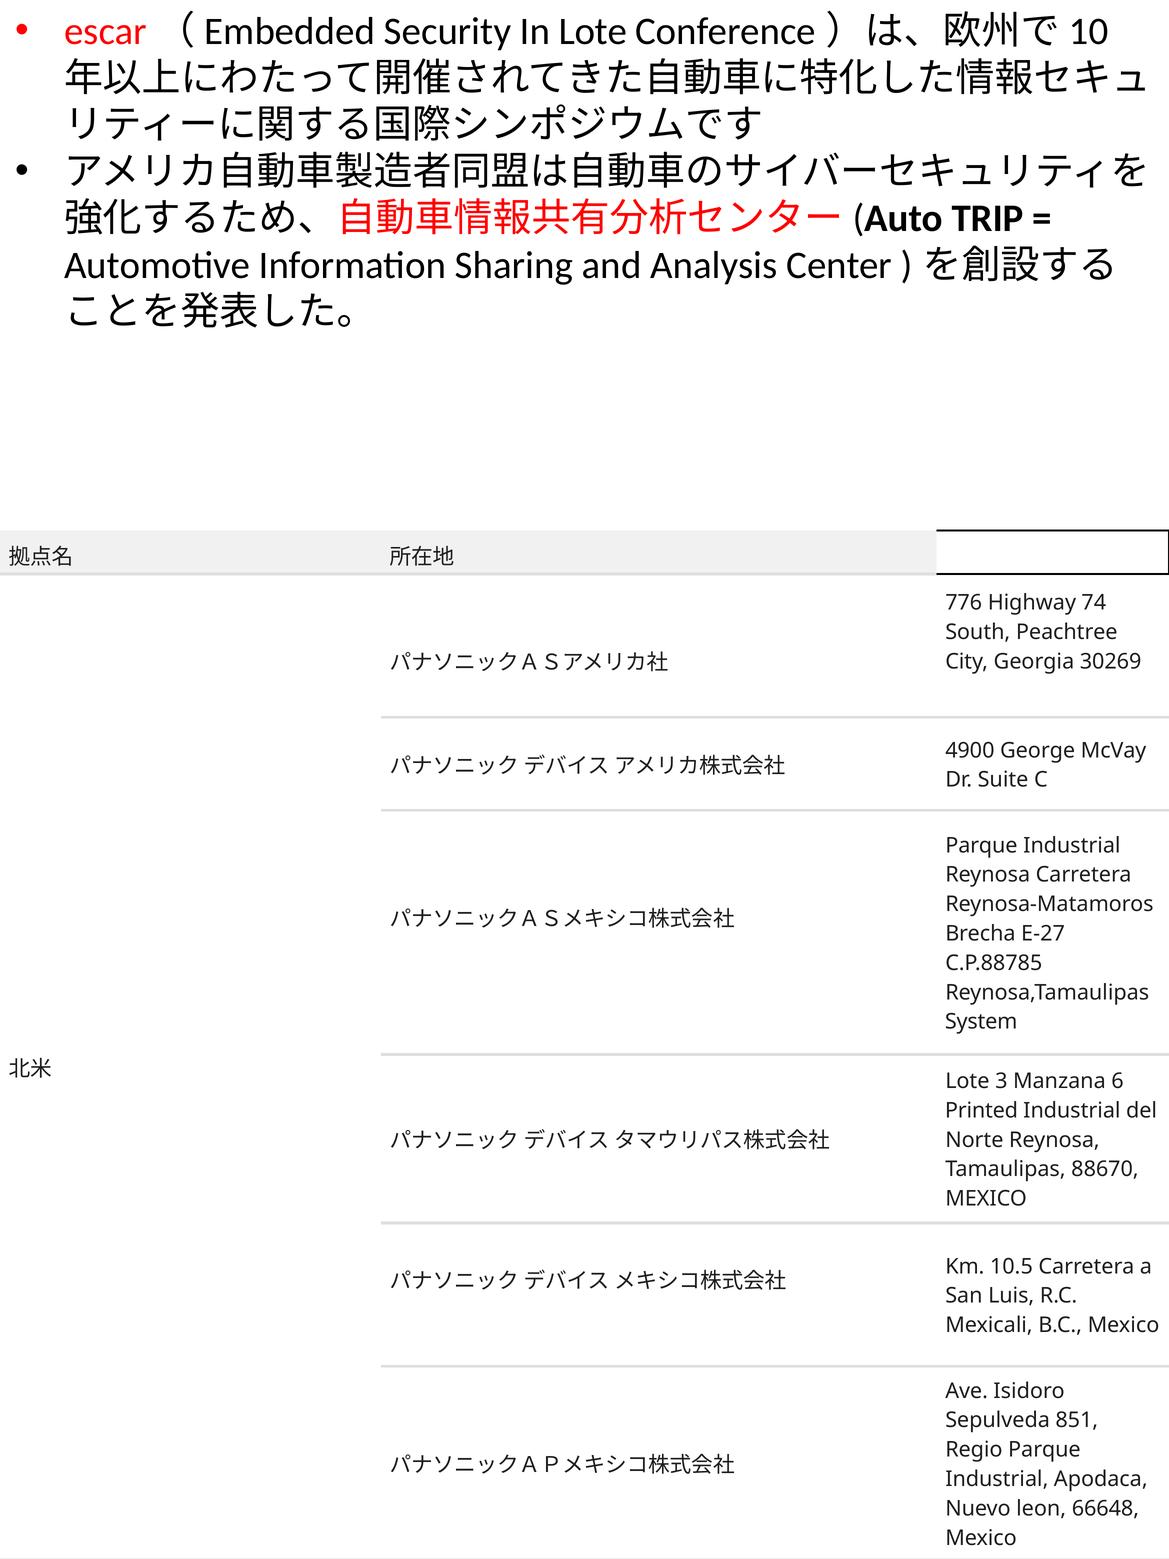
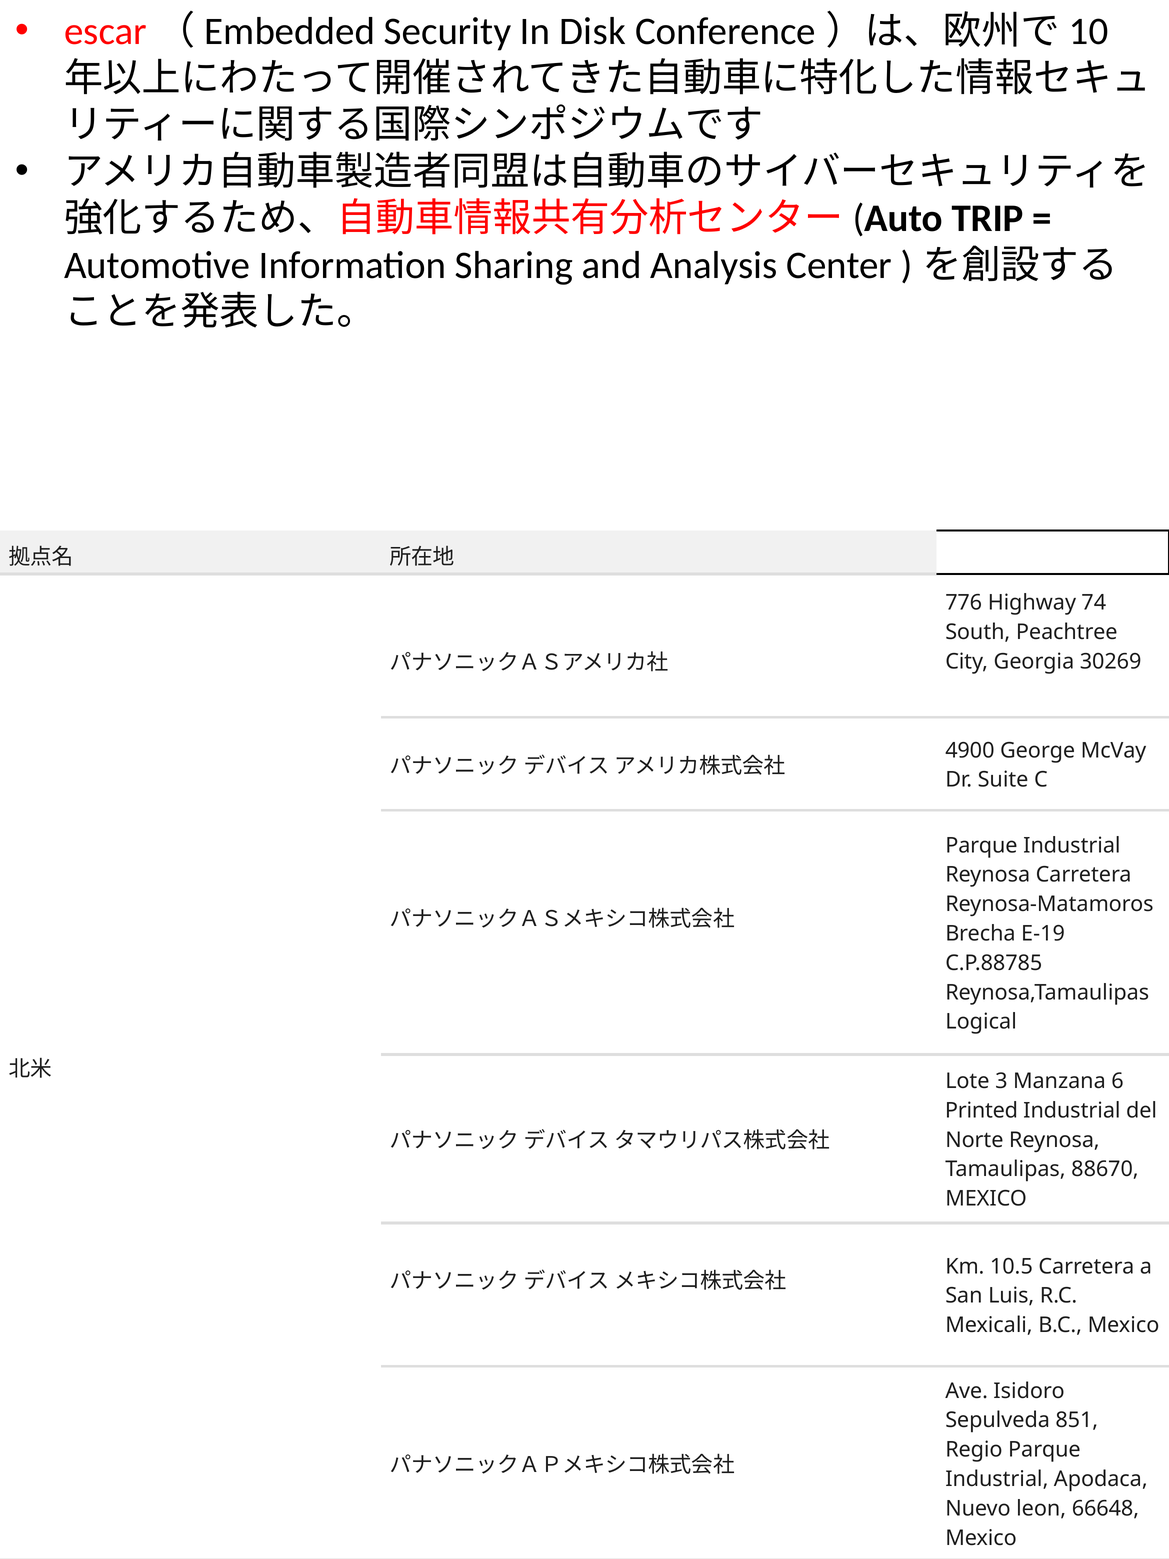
In Lote: Lote -> Disk (593, 32)
E-27: E-27 -> E-19 (1043, 933)
System: System -> Logical (981, 1022)
